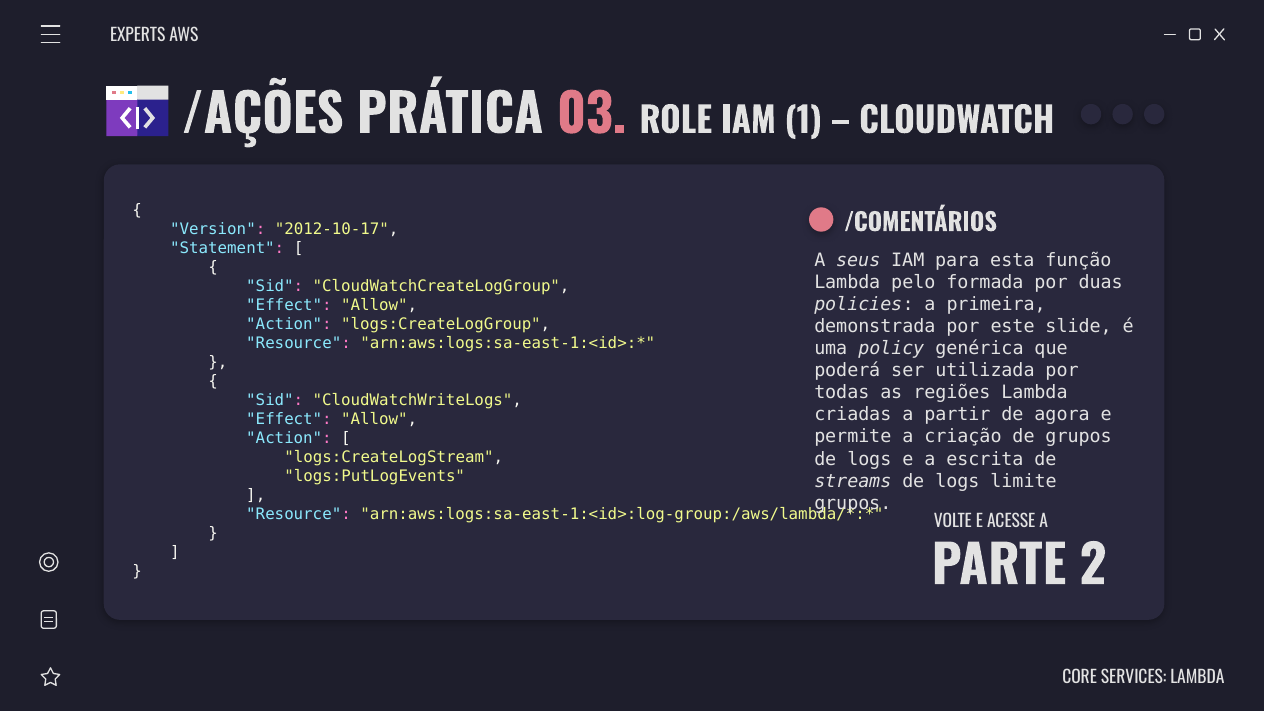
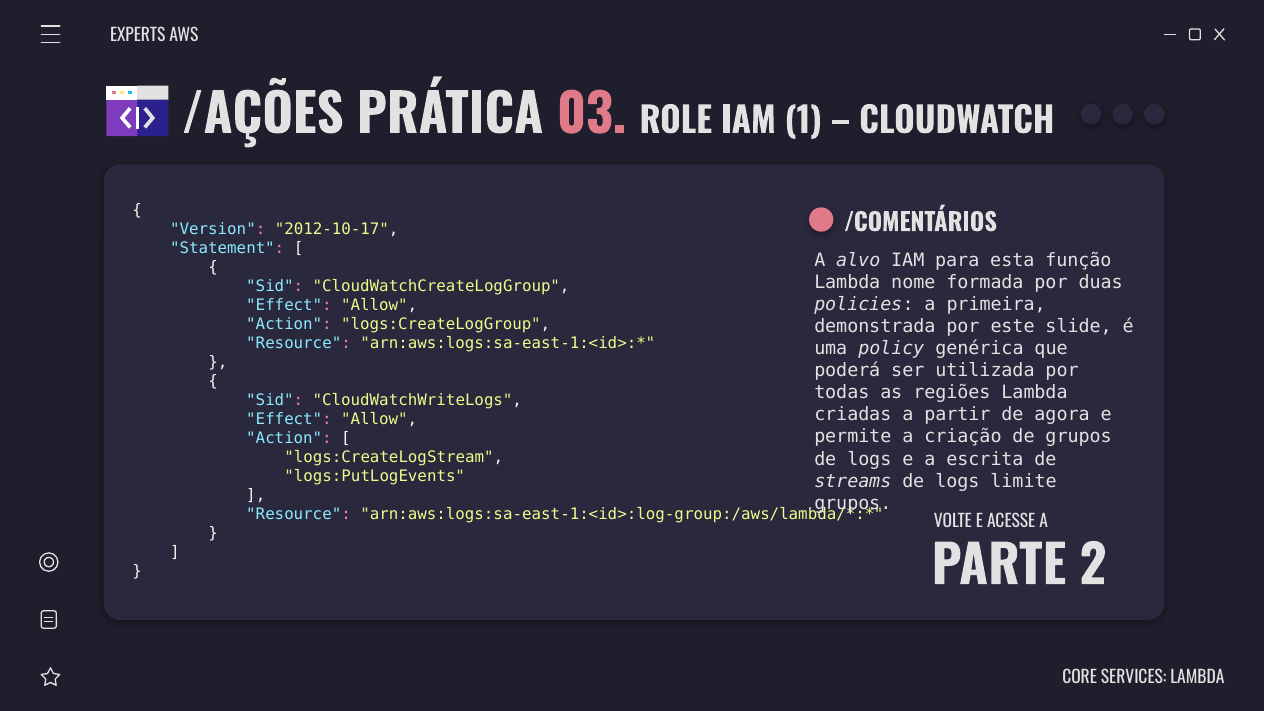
seus: seus -> alvo (858, 260)
pelo: pelo -> nome (913, 282)
